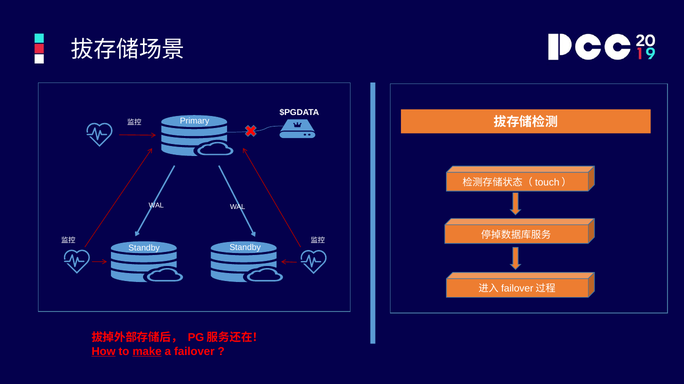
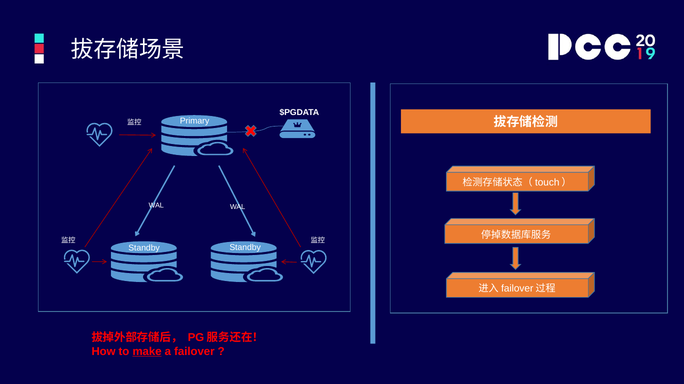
How underline: present -> none (104, 352)
